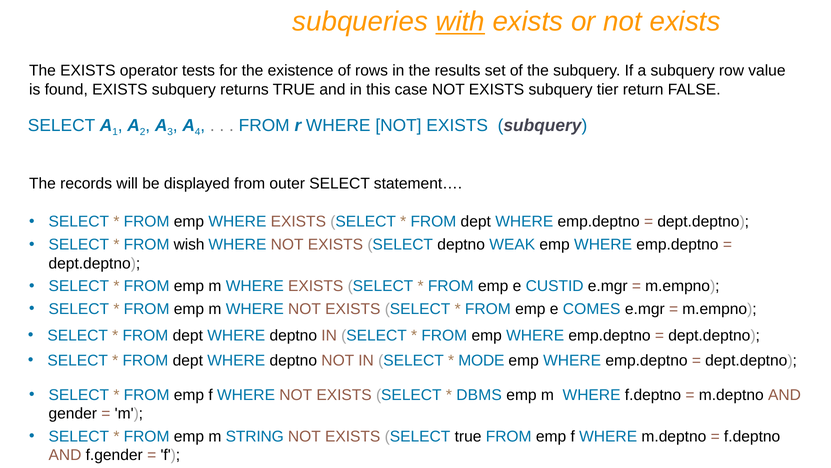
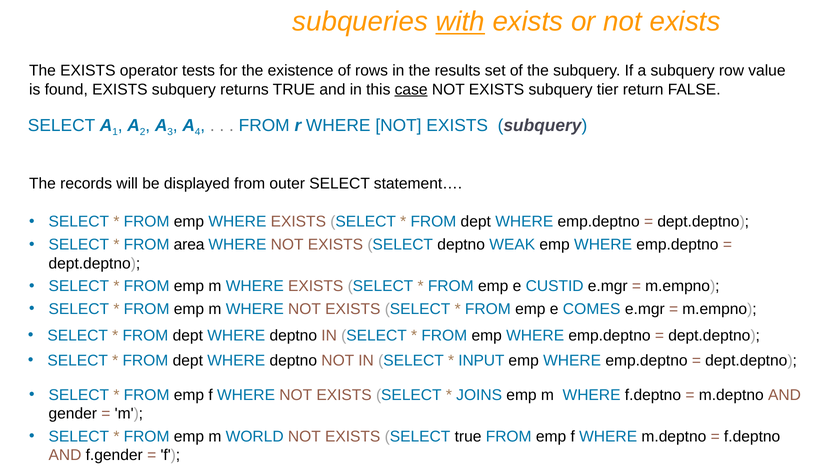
case underline: none -> present (411, 89)
wish: wish -> area (189, 244)
MODE: MODE -> INPUT (481, 360)
DBMS: DBMS -> JOINS (479, 395)
STRING: STRING -> WORLD (255, 436)
